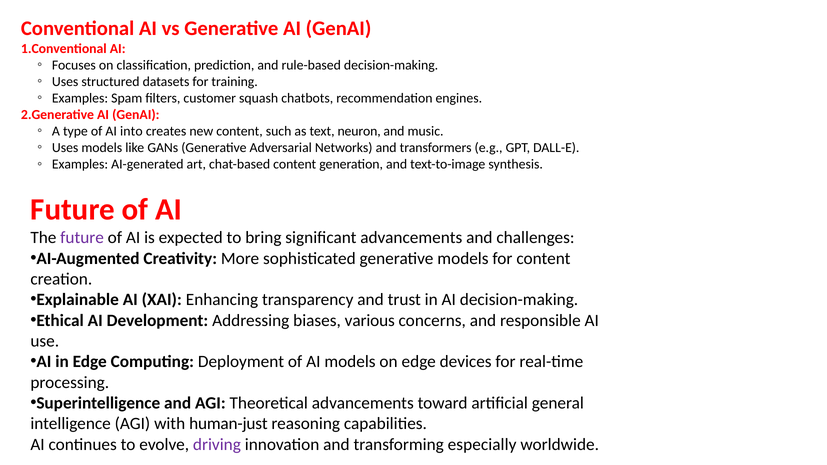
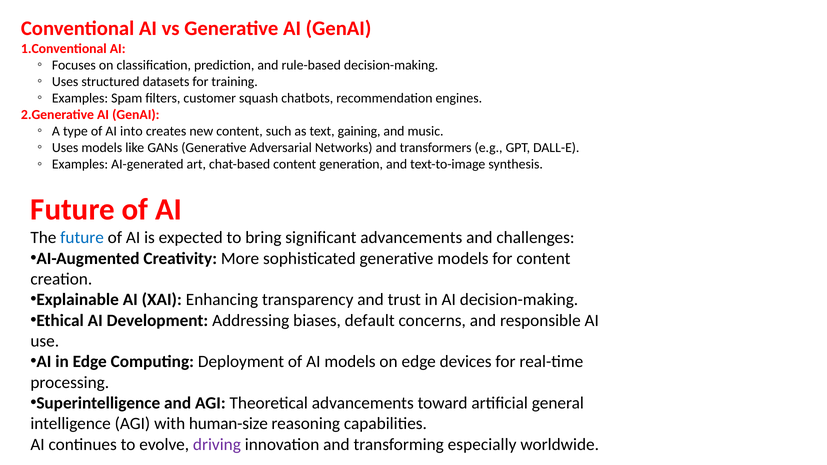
neuron: neuron -> gaining (359, 131)
future colour: purple -> blue (82, 238)
various: various -> default (370, 321)
human-just: human-just -> human-size (228, 424)
